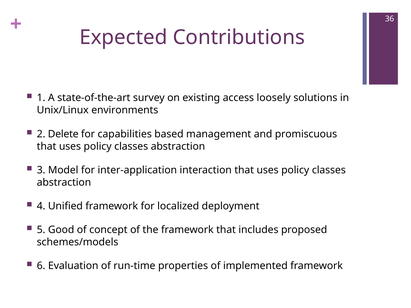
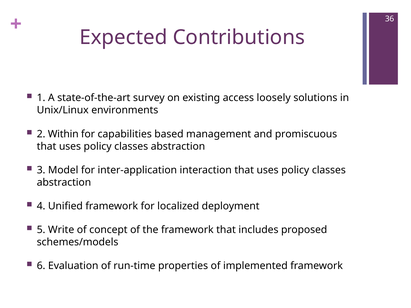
Delete: Delete -> Within (63, 134)
Good: Good -> Write (61, 230)
